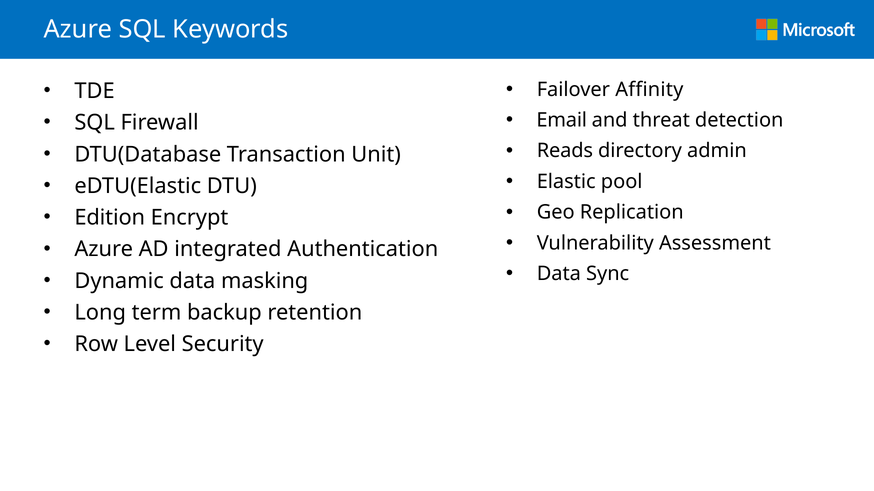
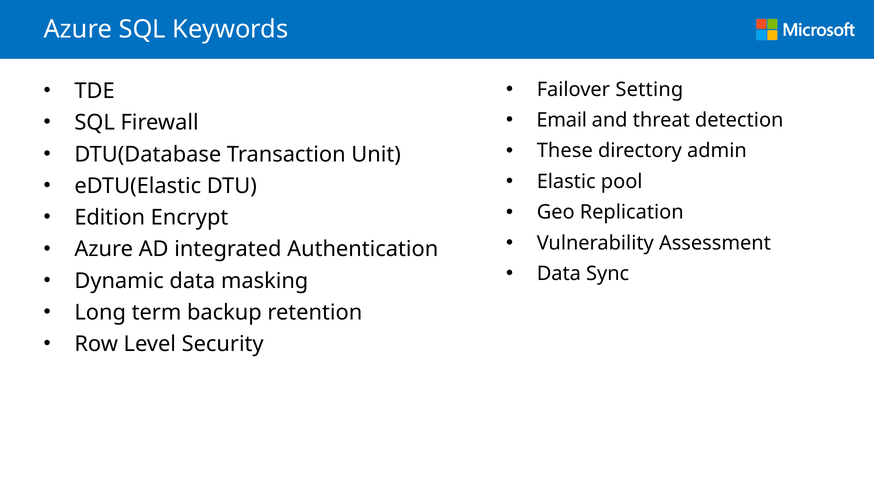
Affinity: Affinity -> Setting (649, 90)
Reads: Reads -> These (565, 151)
